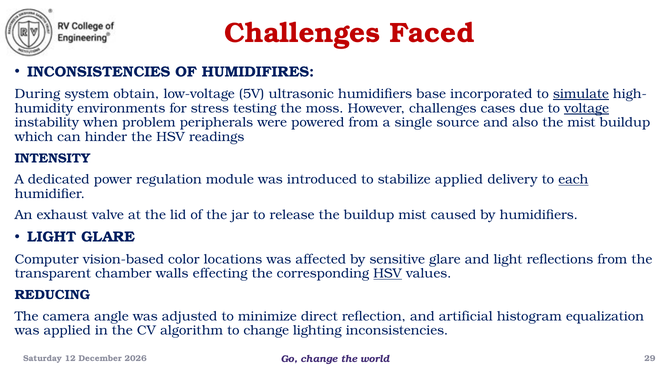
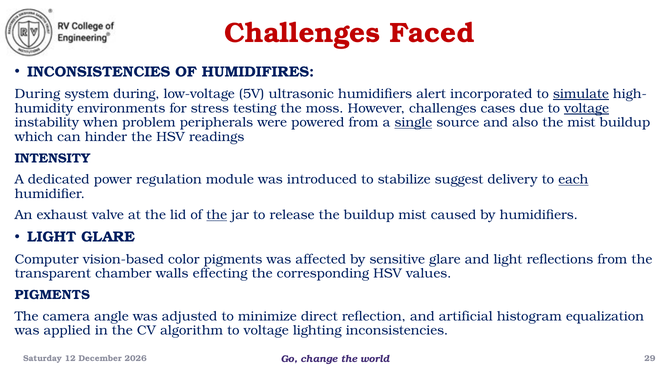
system obtain: obtain -> during (136, 94)
base: base -> alert (431, 94)
single underline: none -> present (413, 122)
stabilize applied: applied -> suggest (459, 179)
the underline: none -> present (217, 215)
color locations: locations -> pigments (233, 259)
HSV underline: present -> none (388, 273)
REDUCING: REDUCING -> PIGMENTS (52, 295)
algorithm to change: change -> voltage (266, 330)
